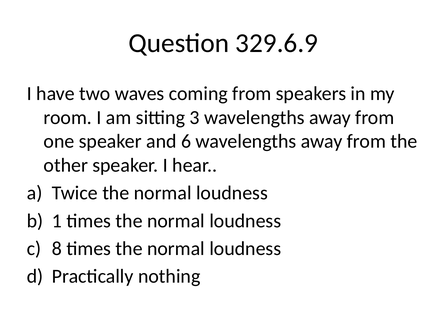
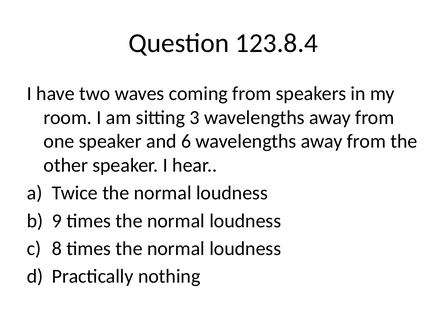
329.6.9: 329.6.9 -> 123.8.4 (277, 43)
1: 1 -> 9 (57, 221)
